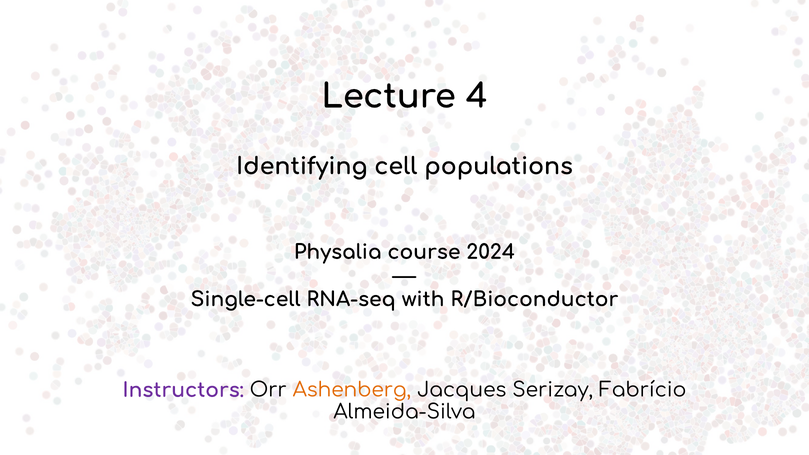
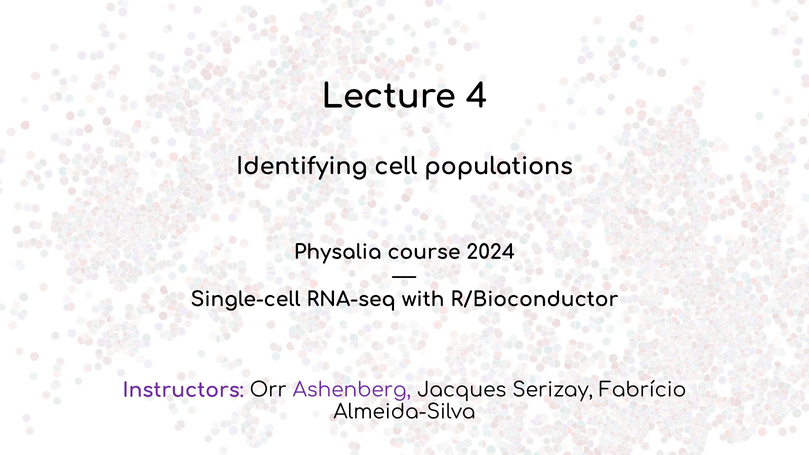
Ashenberg colour: orange -> purple (352, 390)
